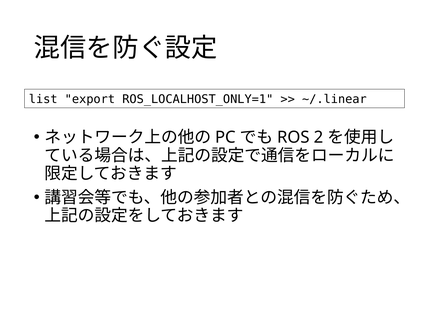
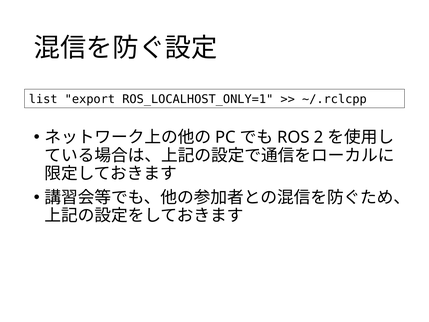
~/.linear: ~/.linear -> ~/.rclcpp (334, 99)
